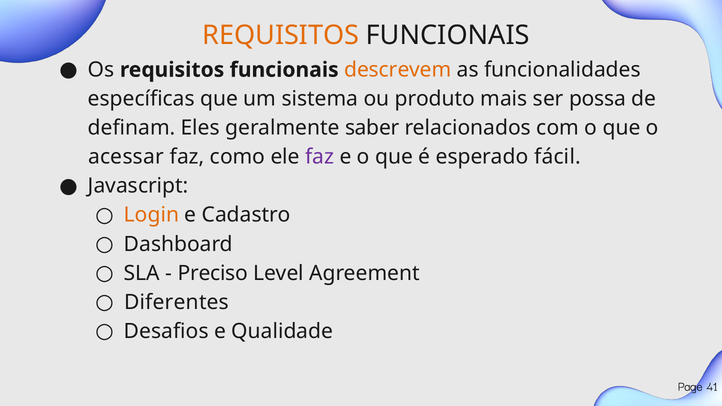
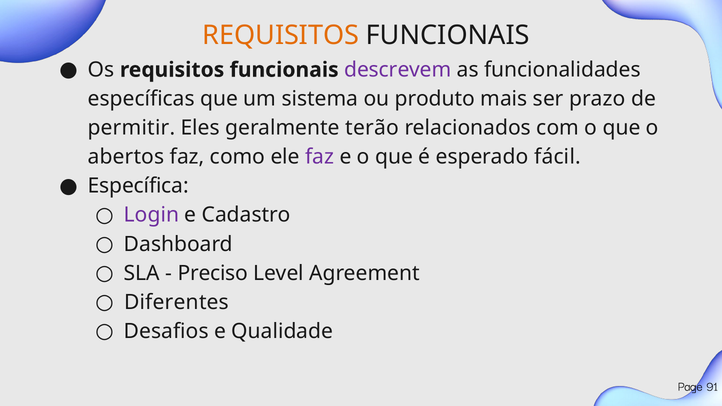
descrevem colour: orange -> purple (398, 70)
possa: possa -> prazo (597, 99)
definam: definam -> permitir (131, 128)
saber: saber -> terão (372, 128)
acessar: acessar -> abertos (126, 157)
Javascript: Javascript -> Específica (138, 186)
Login colour: orange -> purple (152, 215)
41: 41 -> 91 (712, 386)
